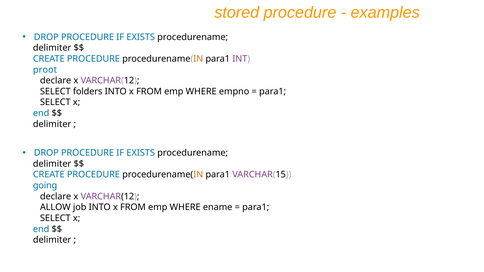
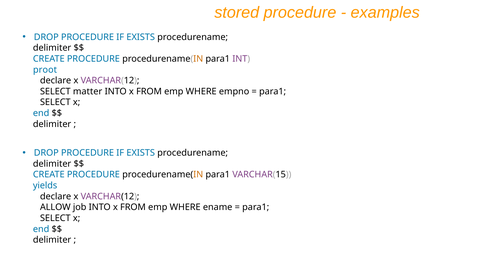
folders: folders -> matter (88, 92)
going: going -> yields (45, 186)
